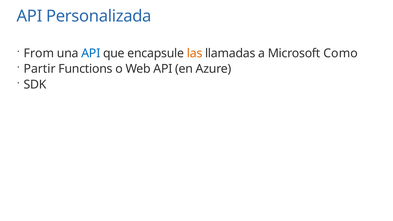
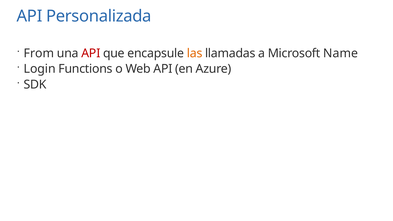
API colour: blue -> red (91, 53)
Como: Como -> Name (341, 53)
Partir: Partir -> Login (40, 69)
